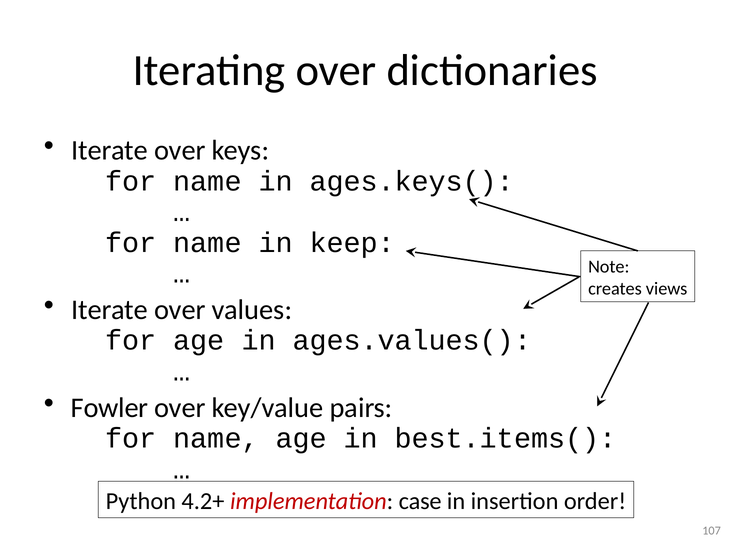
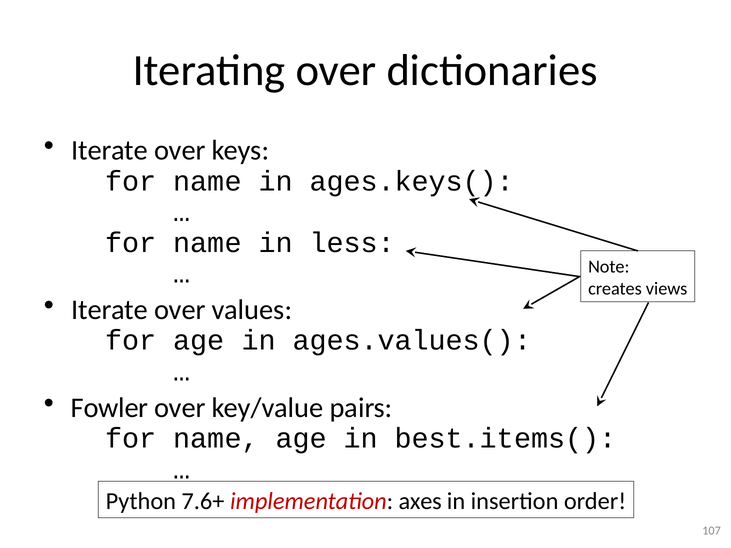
keep: keep -> less (352, 243)
4.2+: 4.2+ -> 7.6+ (203, 501)
case: case -> axes (420, 501)
